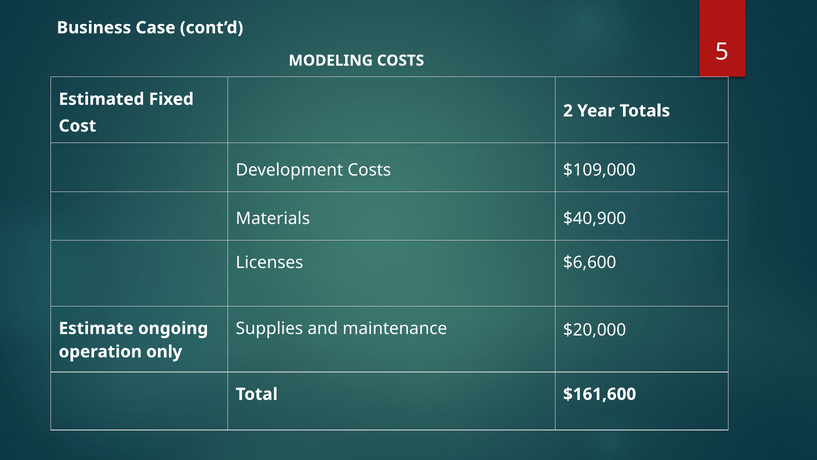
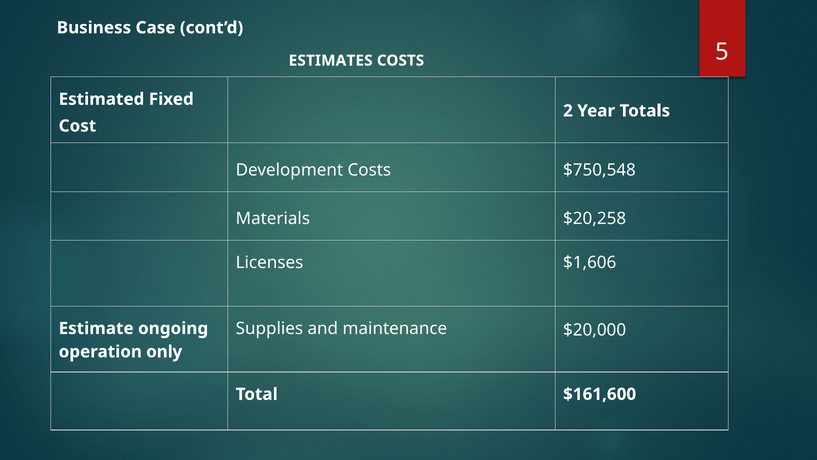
MODELING: MODELING -> ESTIMATES (331, 61)
$109,000: $109,000 -> $750,548 (599, 170)
$40,900: $40,900 -> $20,258 (595, 219)
$6,600: $6,600 -> $1,606 (590, 262)
